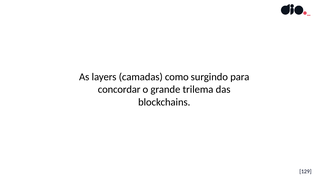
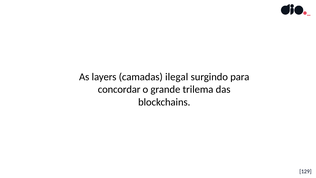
como: como -> ilegal (177, 77)
